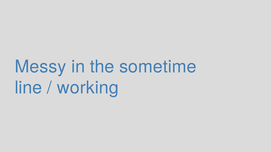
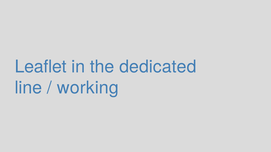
Messy: Messy -> Leaflet (41, 67)
sometime: sometime -> dedicated (158, 67)
